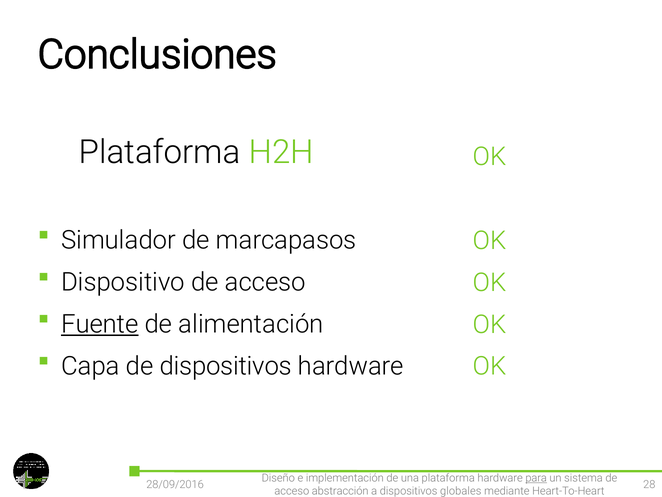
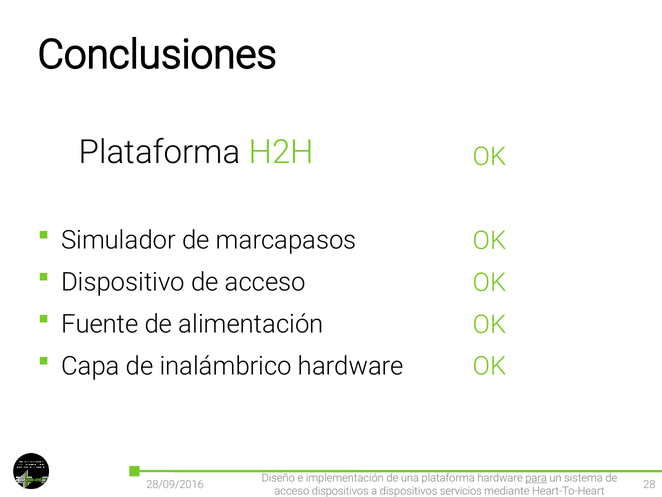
Fuente underline: present -> none (100, 324)
de dispositivos: dispositivos -> inalámbrico (226, 366)
acceso abstracción: abstracción -> dispositivos (340, 491)
globales: globales -> servicios (461, 491)
